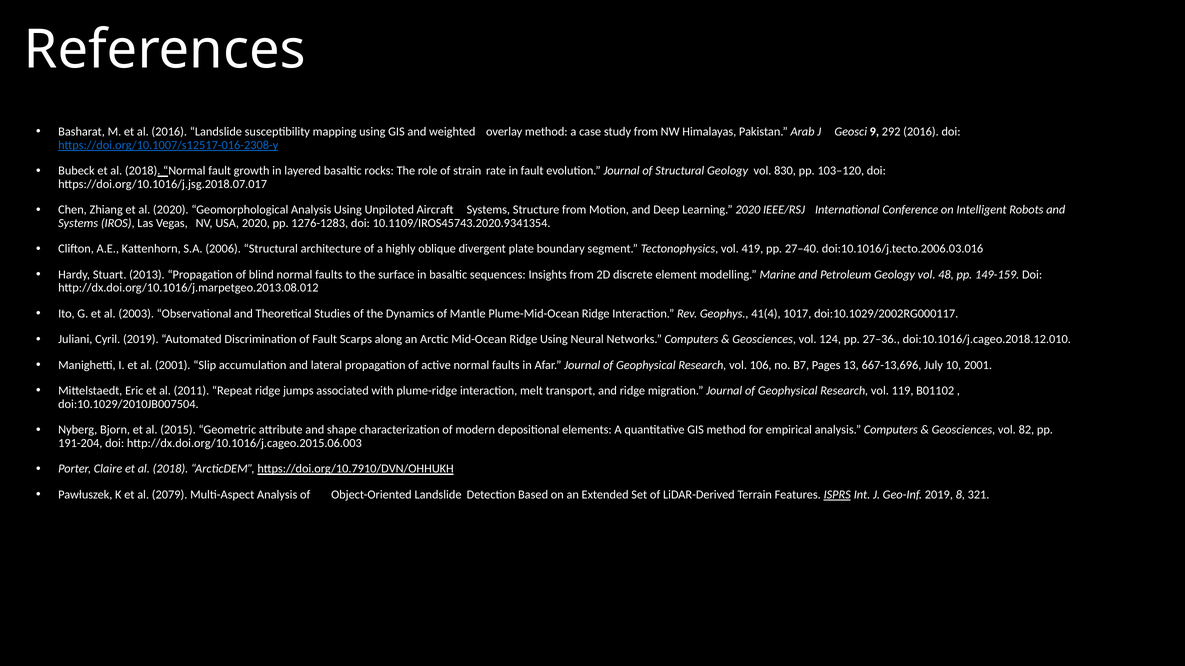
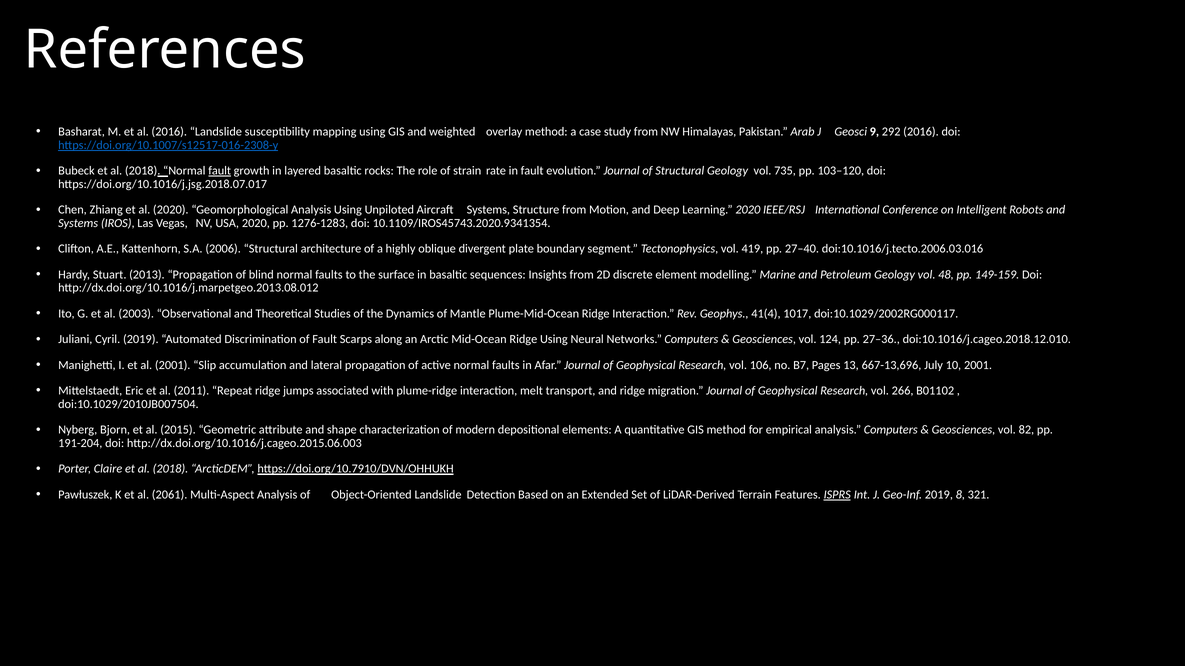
fault underline: none -> present (220, 171)
830: 830 -> 735 (785, 171)
119: 119 -> 266 (903, 391)
2079: 2079 -> 2061 (170, 495)
